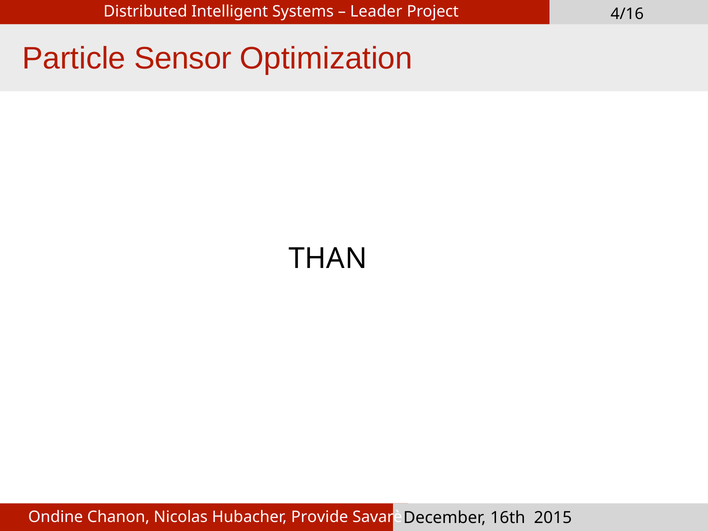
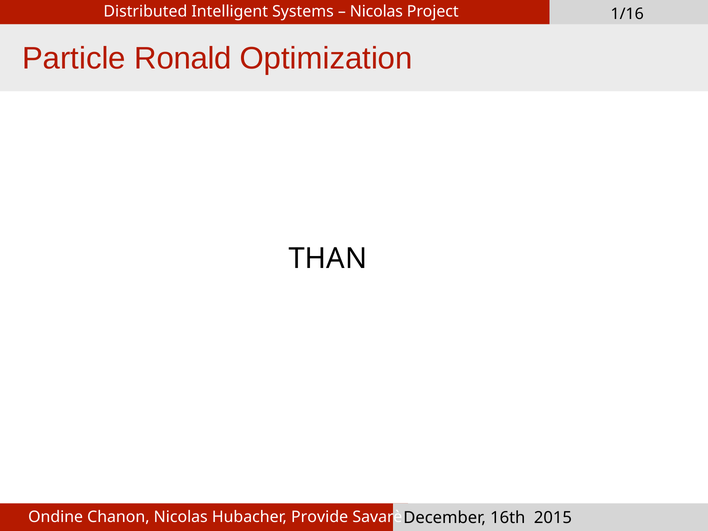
Leader: Leader -> Nicolas (376, 11)
4/16: 4/16 -> 1/16 (627, 14)
Sensor: Sensor -> Ronald (183, 59)
